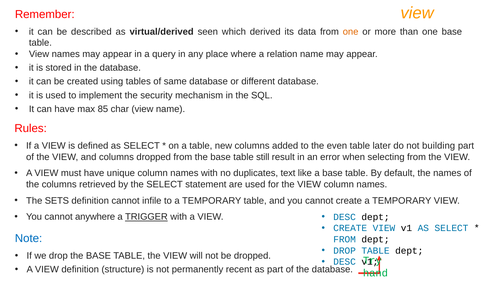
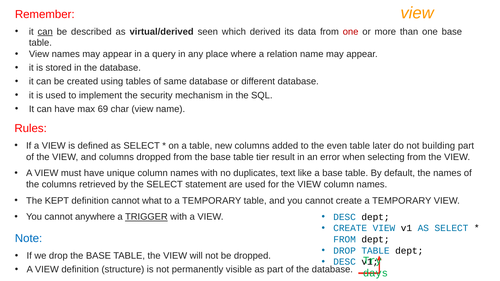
can underline: none -> present (45, 32)
one colour: orange -> red (351, 32)
85: 85 -> 69 (103, 109)
still: still -> tier (263, 157)
SETS: SETS -> KEPT (57, 201)
infile: infile -> what (152, 201)
recent: recent -> visible (239, 270)
hand: hand -> days (375, 273)
